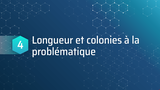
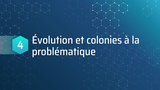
Longueur: Longueur -> Évolution (53, 40)
